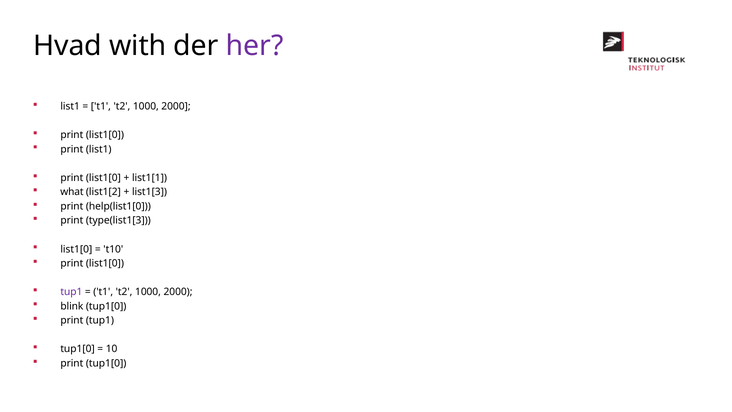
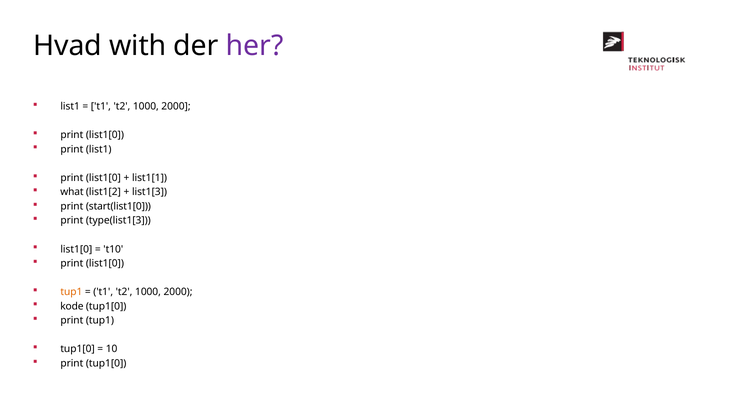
help(list1[0: help(list1[0 -> start(list1[0 (118, 206)
tup1 colour: purple -> orange (71, 292)
blink: blink -> kode (72, 306)
